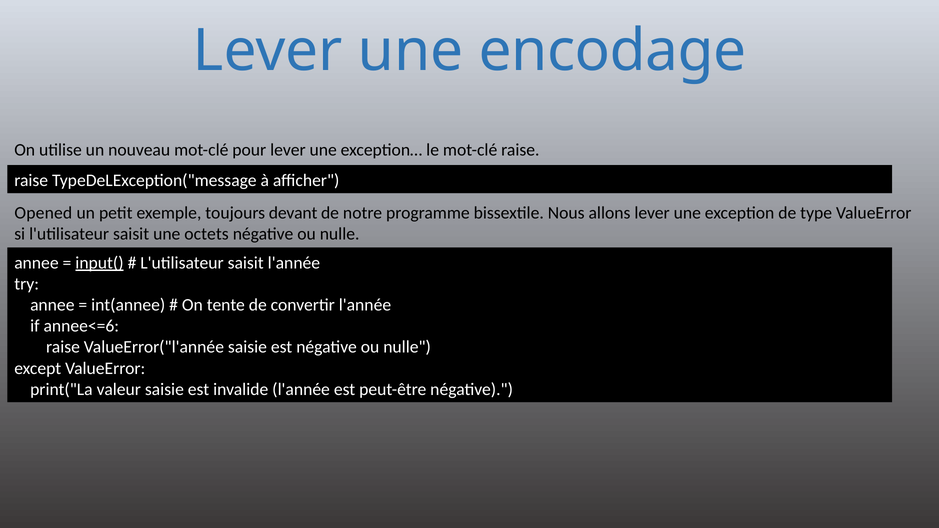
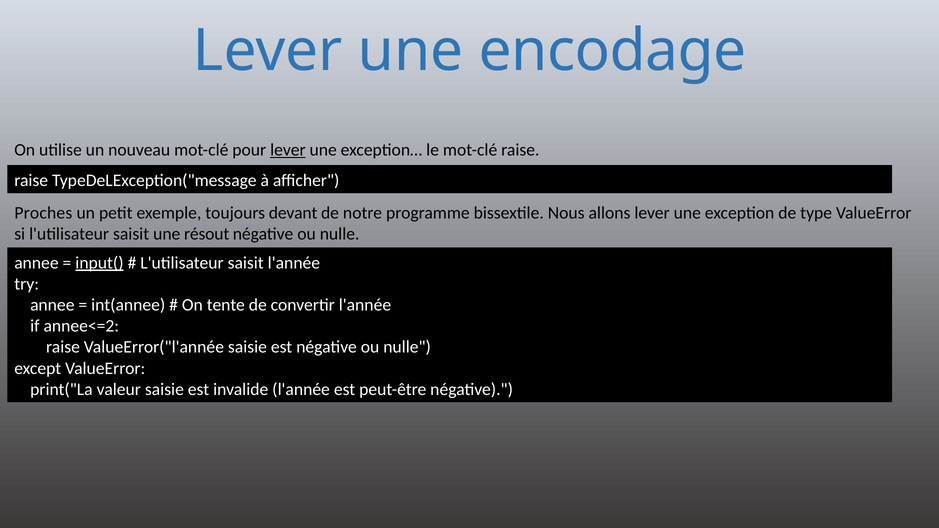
lever underline: none -> present (288, 150)
Opened: Opened -> Proches (43, 213)
octets: octets -> résout (207, 234)
annee<=6: annee<=6 -> annee<=2 (81, 326)
